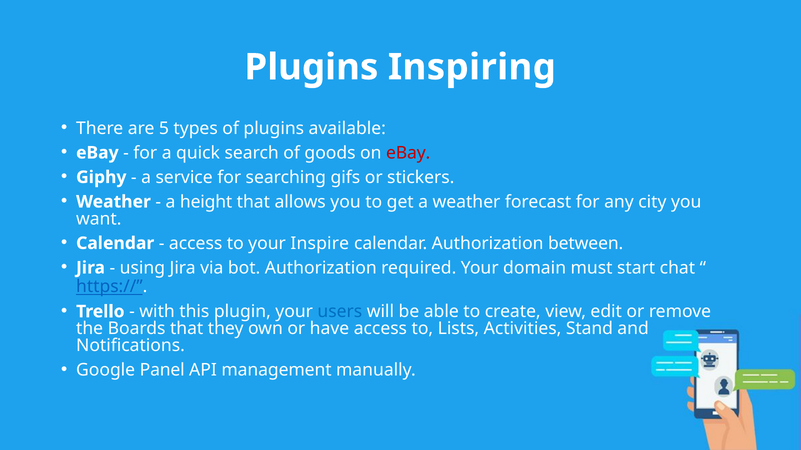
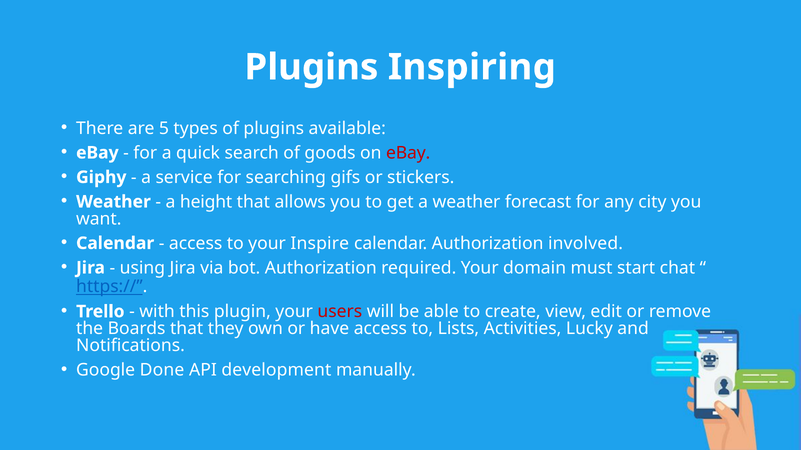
between: between -> involved (586, 244)
users colour: blue -> red (340, 312)
Stand: Stand -> Lucky (589, 329)
Panel: Panel -> Done (162, 370)
management: management -> development (276, 370)
